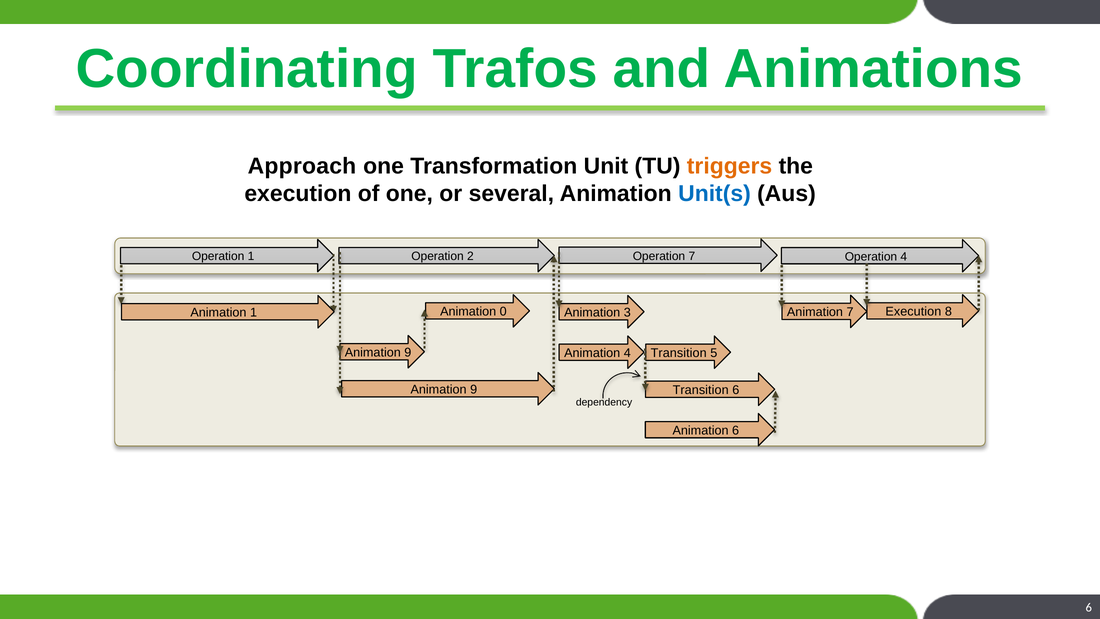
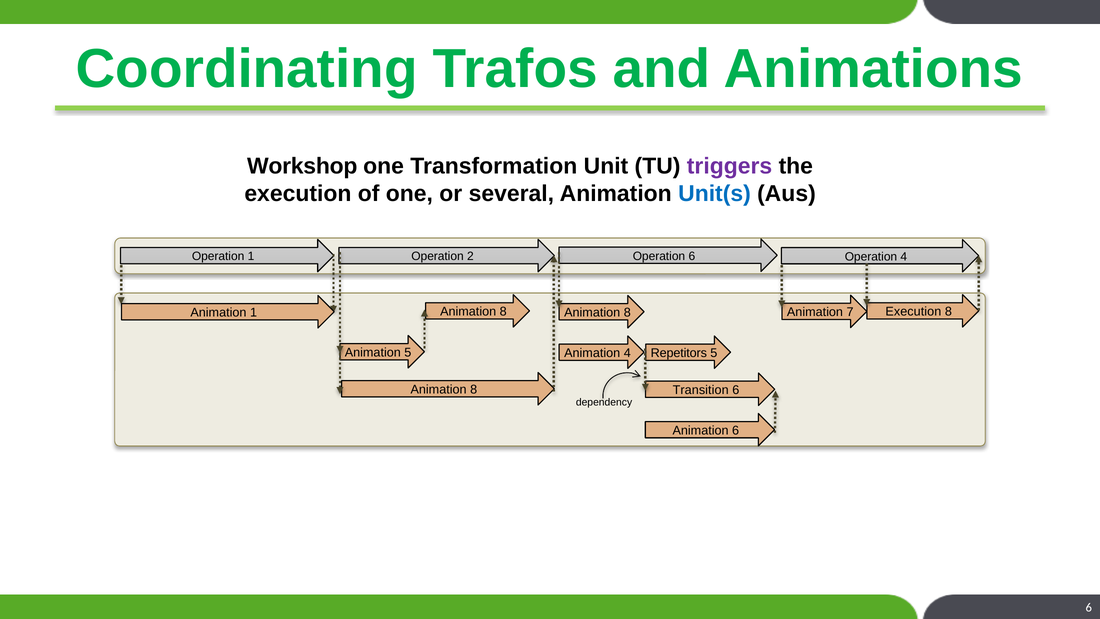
Approach: Approach -> Workshop (302, 166)
triggers colour: orange -> purple (730, 166)
Operation 7: 7 -> 6 (692, 256)
0: 0 -> 8 (503, 312)
3: 3 -> 8 (627, 312)
9: 9 -> 5 (408, 352)
4 Transition: Transition -> Repetitors (679, 353)
9: 9 -> 8 (474, 389)
